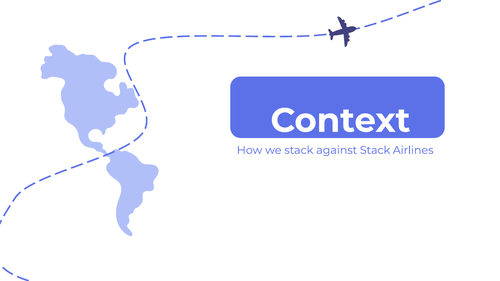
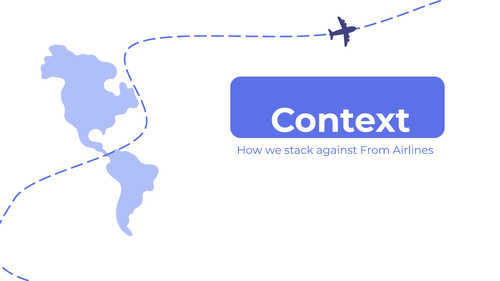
against Stack: Stack -> From (375, 150)
